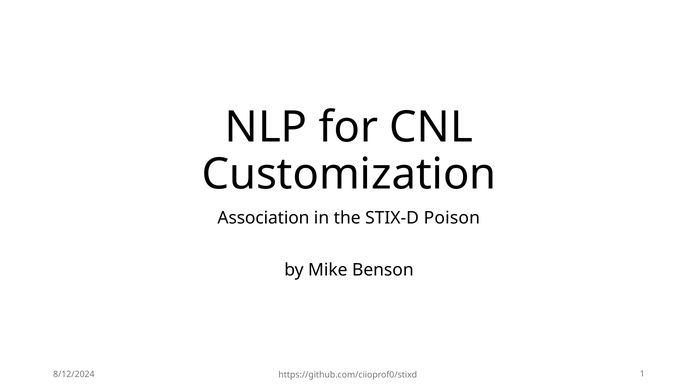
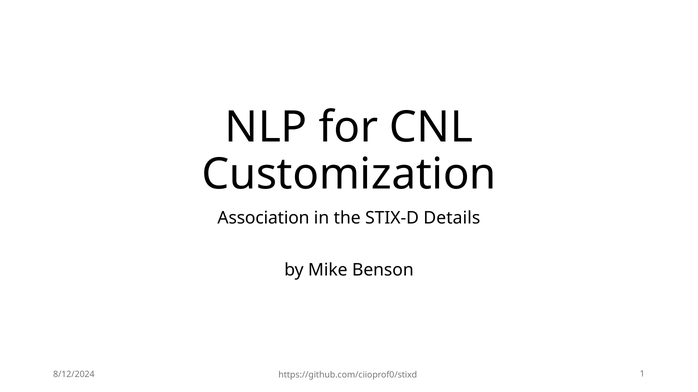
Poison: Poison -> Details (452, 218)
